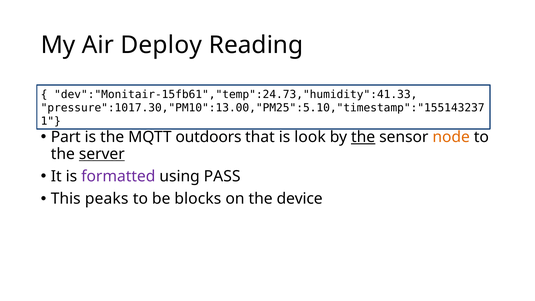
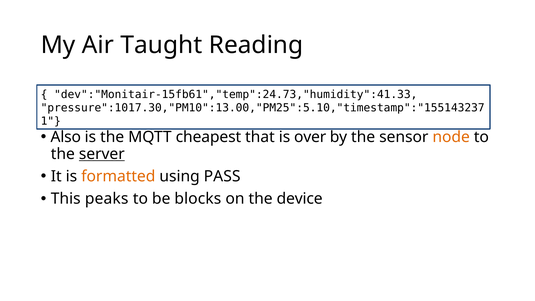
Deploy: Deploy -> Taught (161, 45)
Part: Part -> Also (66, 137)
outdoors: outdoors -> cheapest (208, 137)
look: look -> over (310, 137)
the underline: present -> none (363, 137)
formatted colour: purple -> orange (118, 176)
